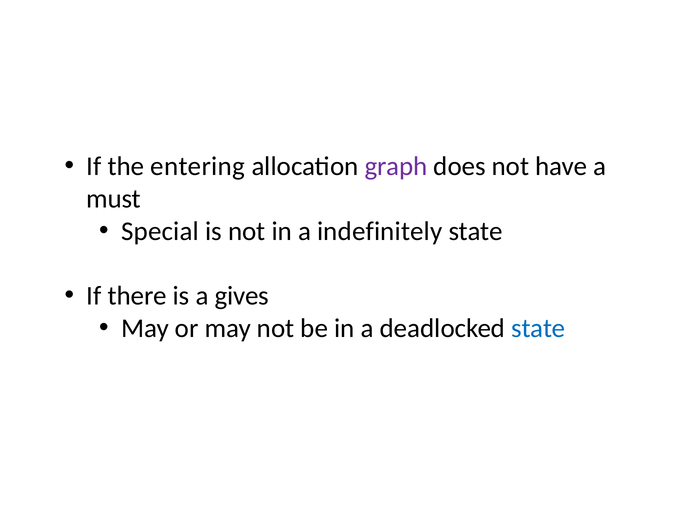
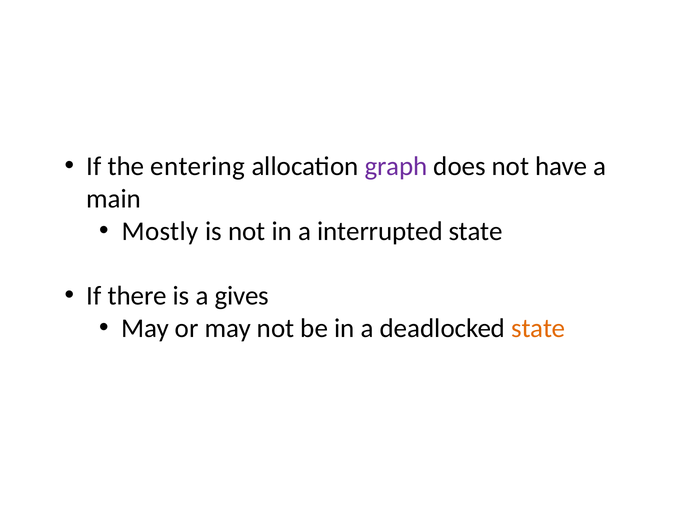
must: must -> main (114, 199)
Special: Special -> Mostly (160, 231)
indefinitely: indefinitely -> interrupted (380, 231)
state colour: blue -> orange (538, 329)
